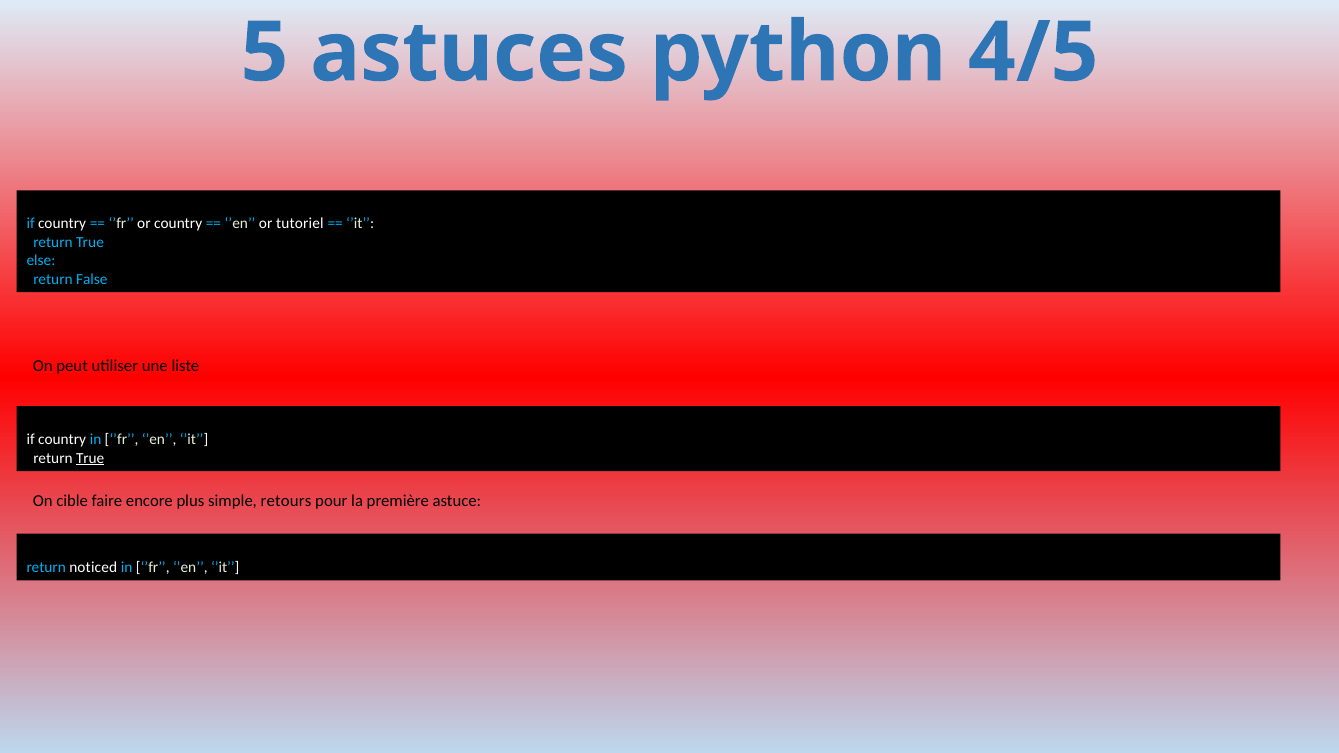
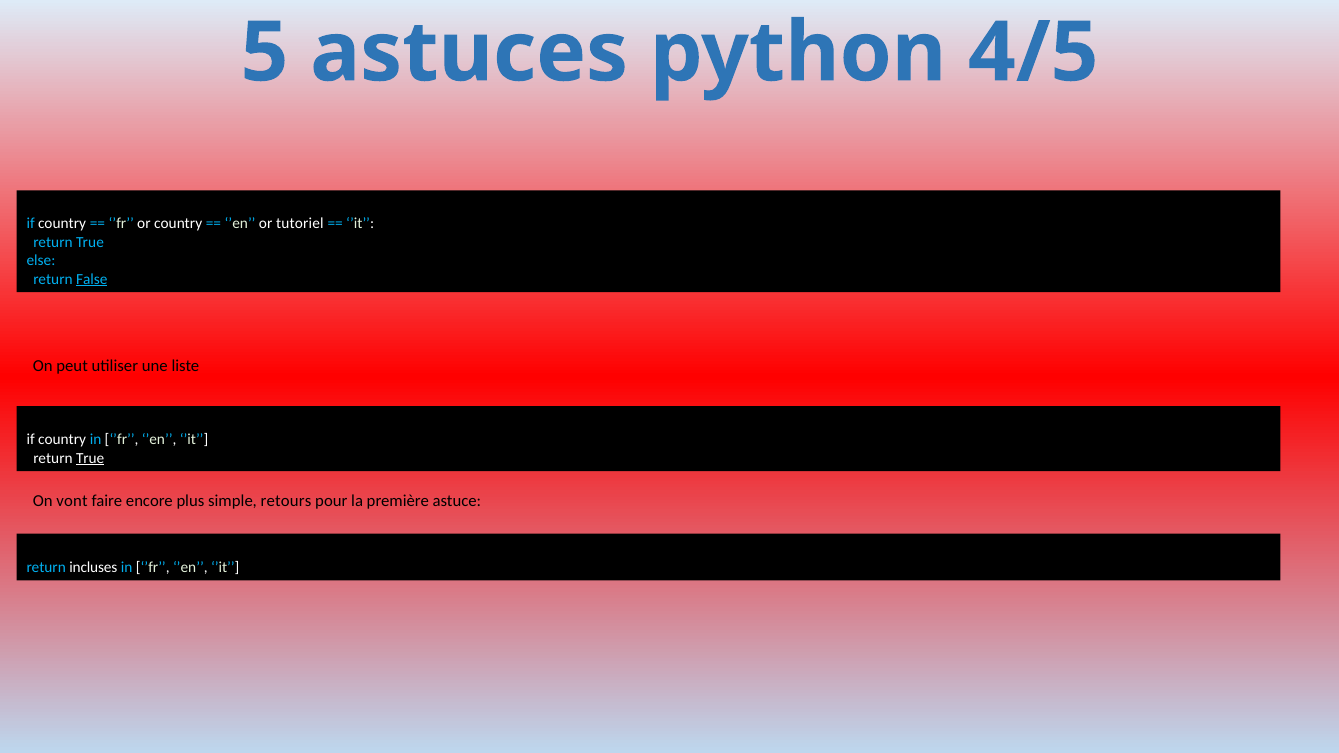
False underline: none -> present (92, 279)
cible: cible -> vont (72, 501)
noticed: noticed -> incluses (93, 567)
